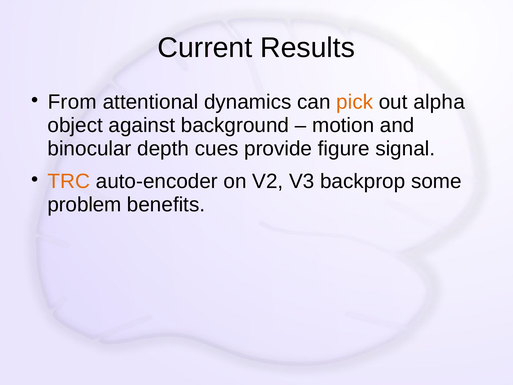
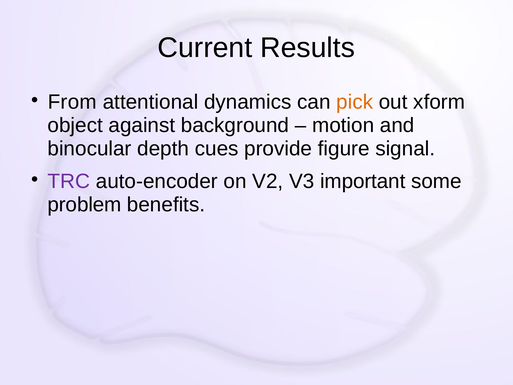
alpha: alpha -> xform (439, 102)
TRC colour: orange -> purple (69, 181)
backprop: backprop -> important (363, 181)
